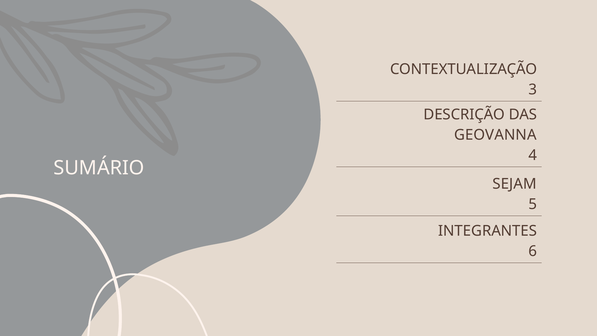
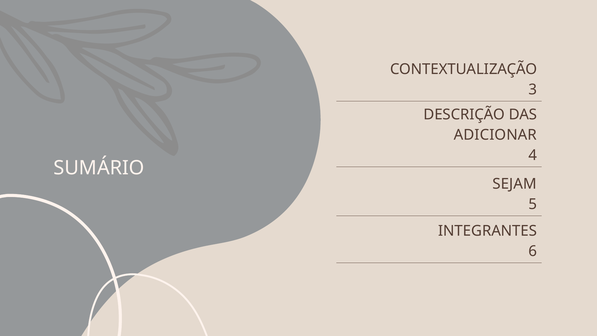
GEOVANNA: GEOVANNA -> ADICIONAR (495, 135)
